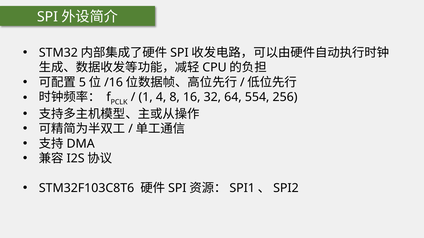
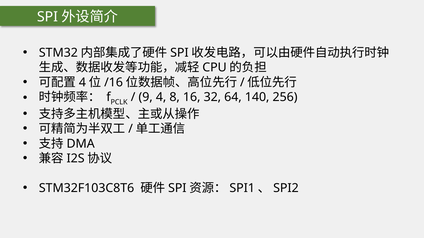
5: 5 -> 4 (82, 83)
1: 1 -> 9 (146, 97)
554: 554 -> 140 (257, 97)
